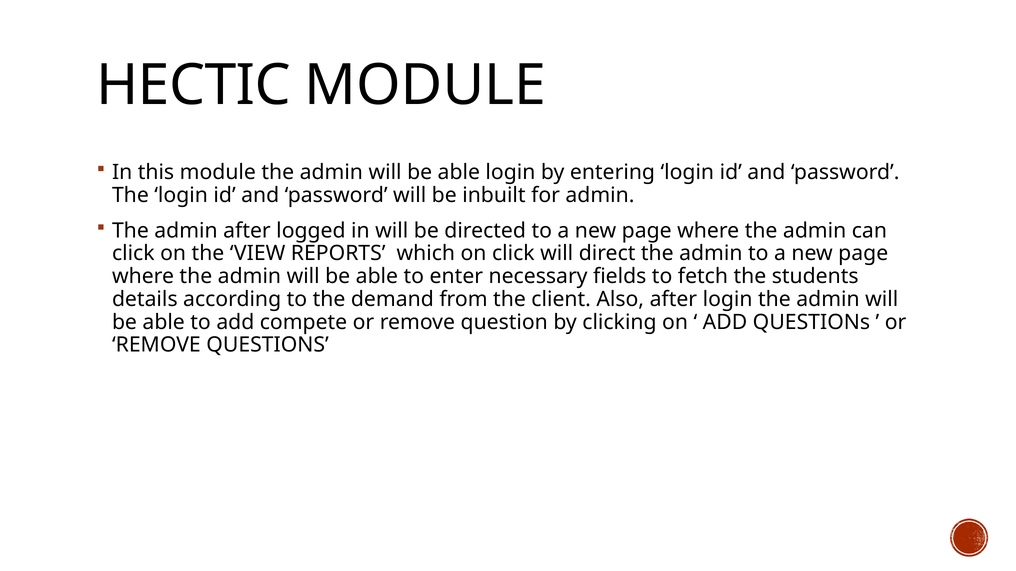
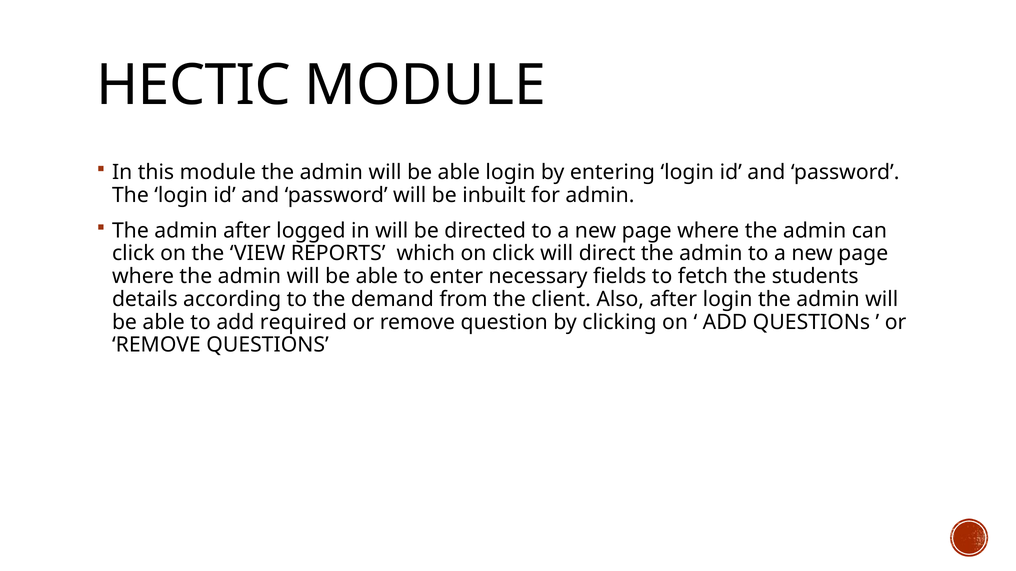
compete: compete -> required (303, 322)
